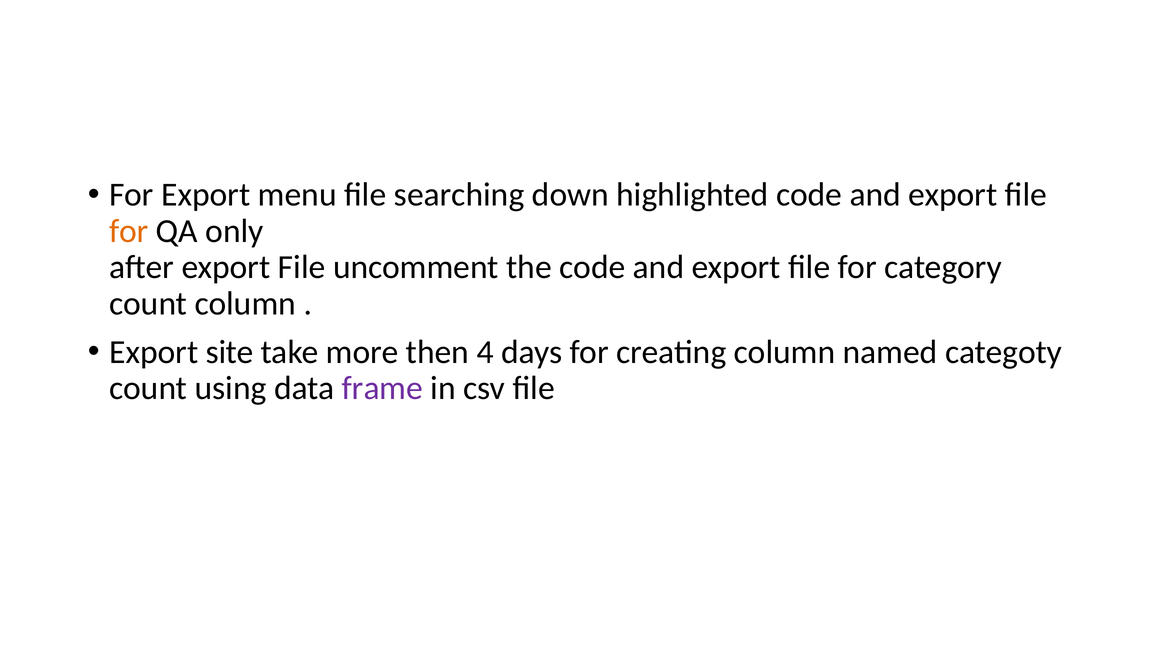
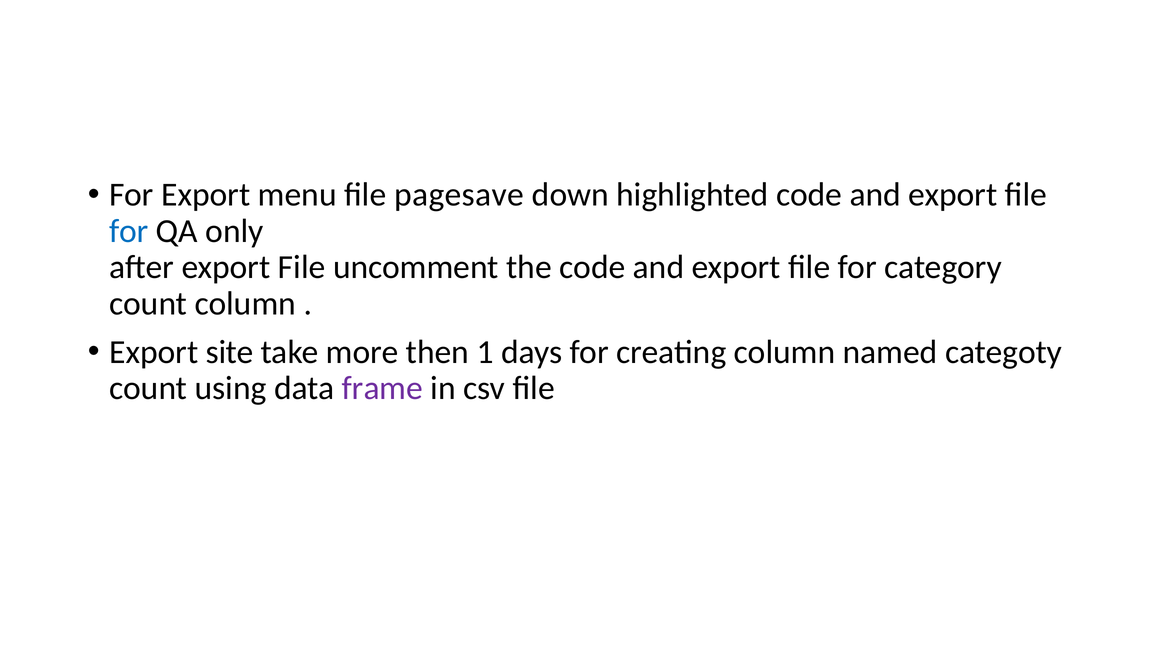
searching: searching -> pagesave (459, 195)
for colour: orange -> blue (129, 231)
4: 4 -> 1 (485, 352)
